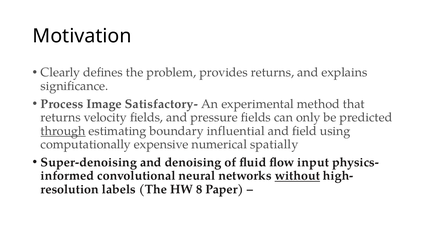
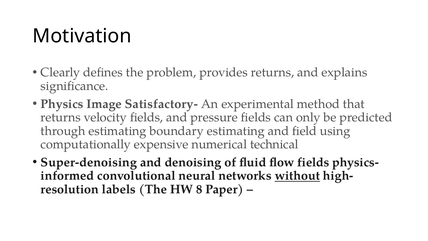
Process: Process -> Physics (62, 104)
through underline: present -> none (63, 131)
boundary influential: influential -> estimating (236, 131)
spatially: spatially -> technical (274, 144)
flow input: input -> fields (313, 162)
